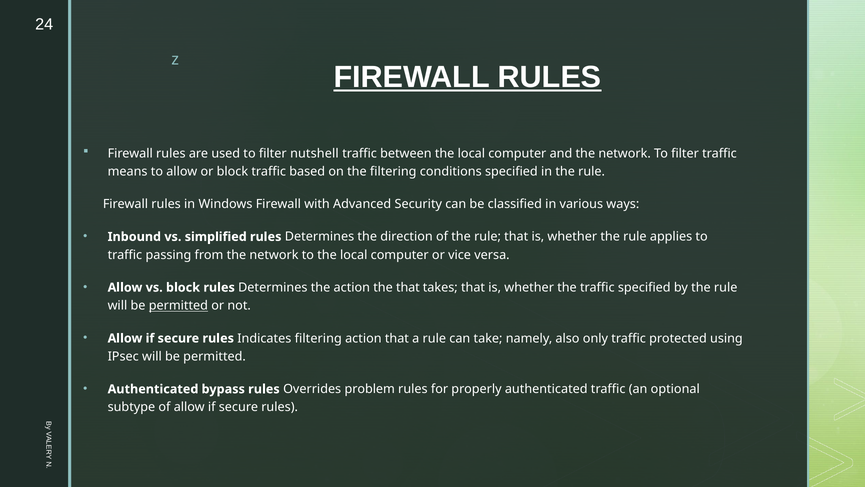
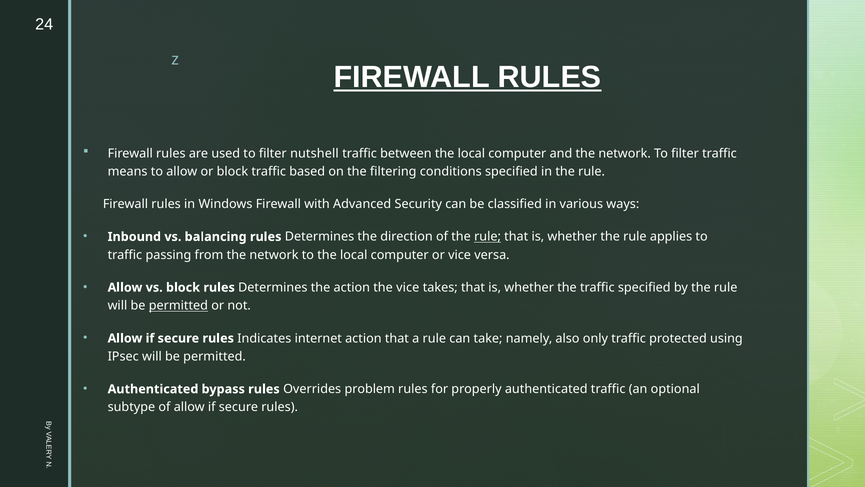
simplified: simplified -> balancing (216, 237)
rule underline: none -> present (488, 237)
the that: that -> vice (408, 287)
Indicates filtering: filtering -> internet (318, 338)
